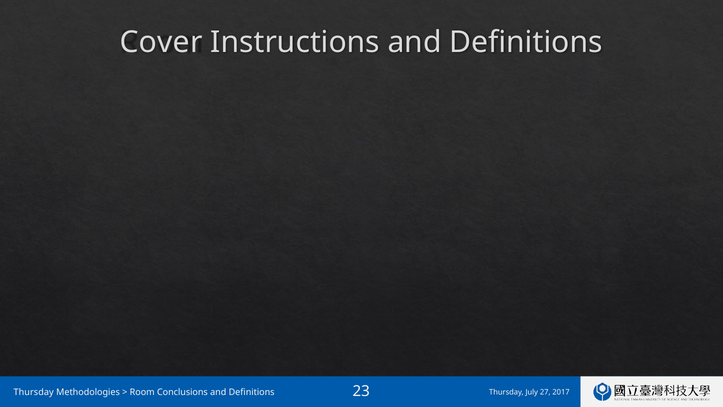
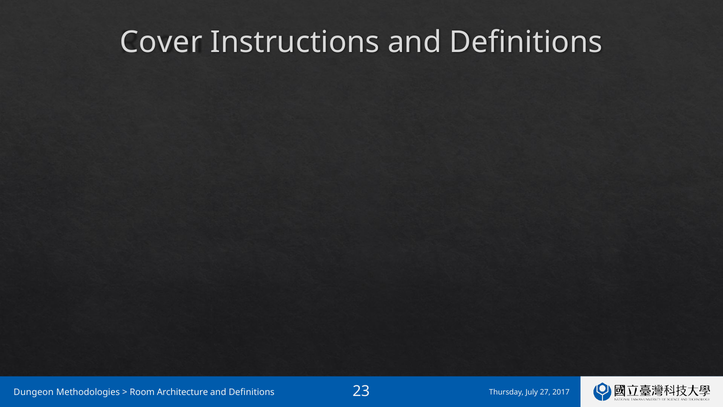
Thursday: Thursday -> Dungeon (34, 392)
Conclusions: Conclusions -> Architecture (182, 392)
